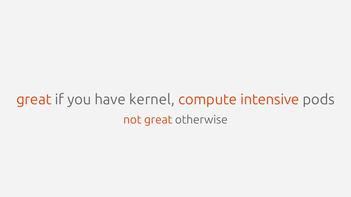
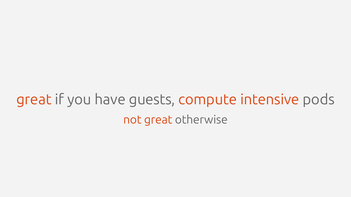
kernel: kernel -> guests (152, 100)
